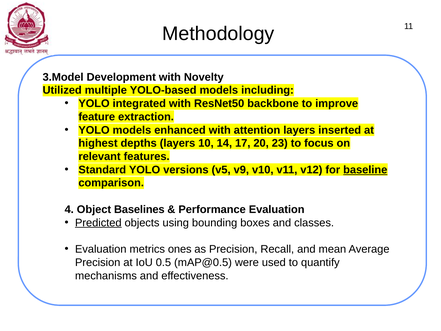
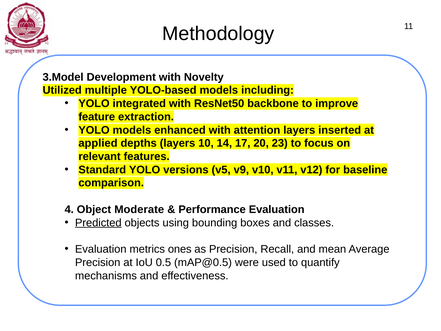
highest: highest -> applied (98, 143)
baseline underline: present -> none (365, 170)
Baselines: Baselines -> Moderate (139, 209)
